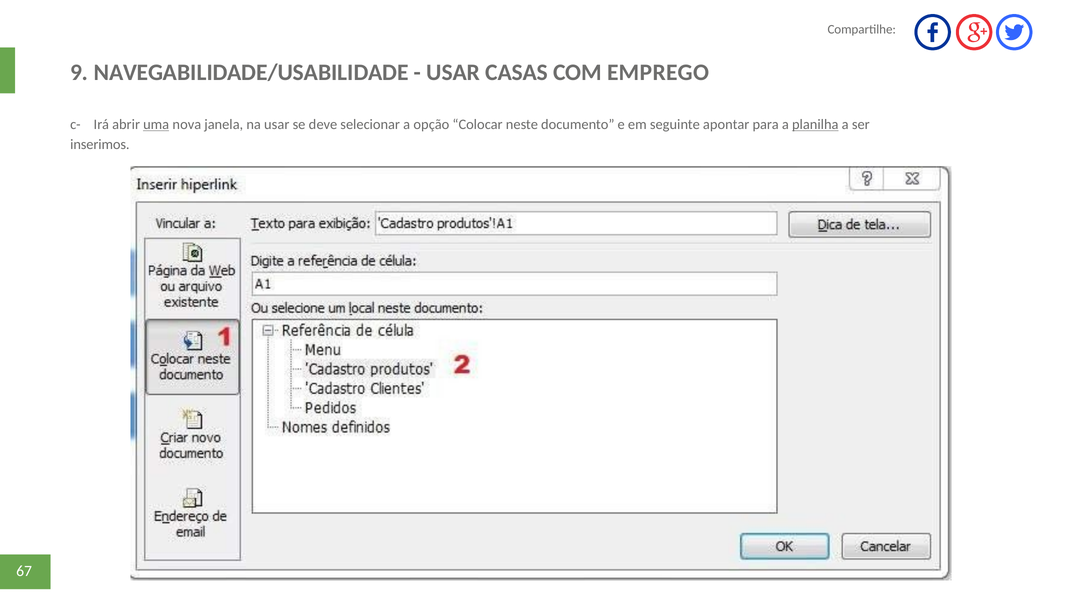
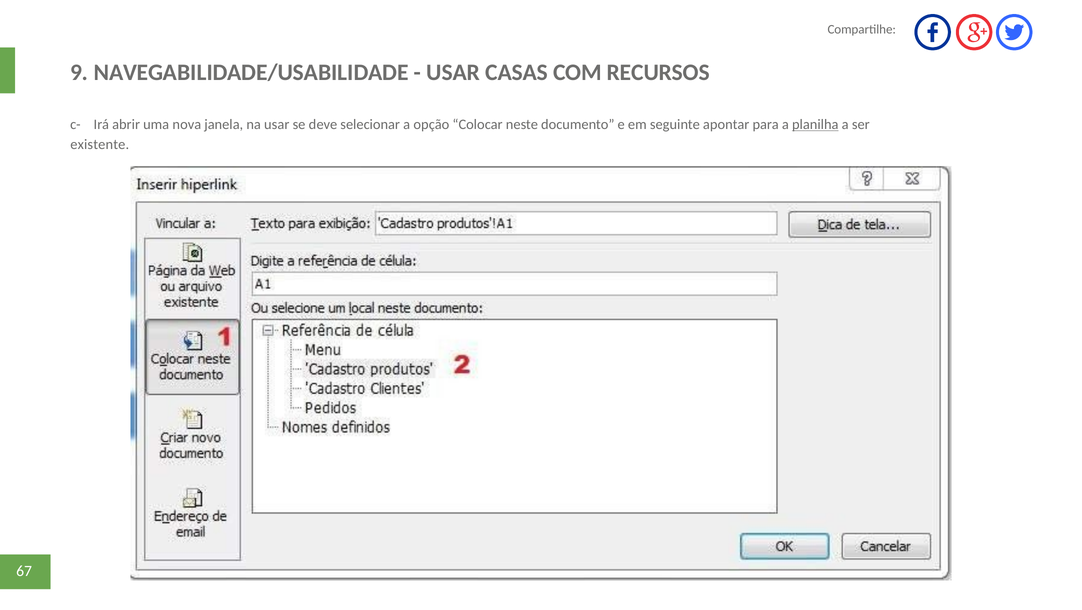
EMPREGO: EMPREGO -> RECURSOS (658, 73)
uma underline: present -> none (156, 125)
inserimos: inserimos -> existente (100, 144)
